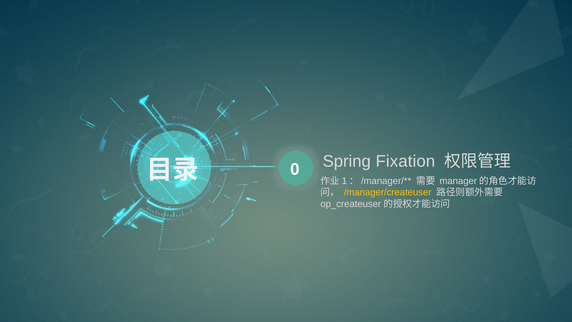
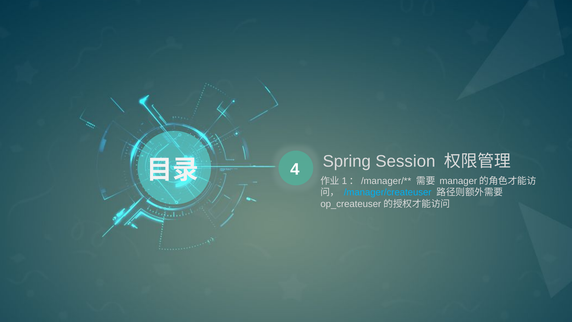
0: 0 -> 4 (295, 169)
Fixation: Fixation -> Session (405, 161)
/manager/createuser colour: yellow -> light blue (388, 192)
